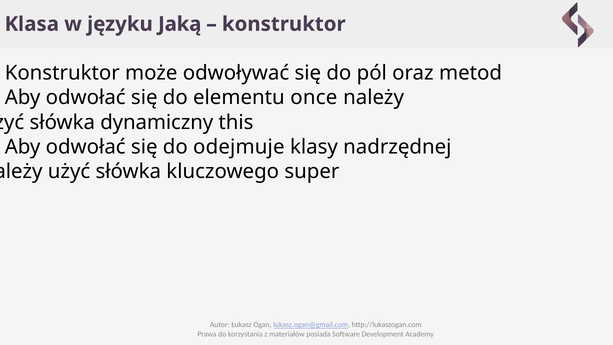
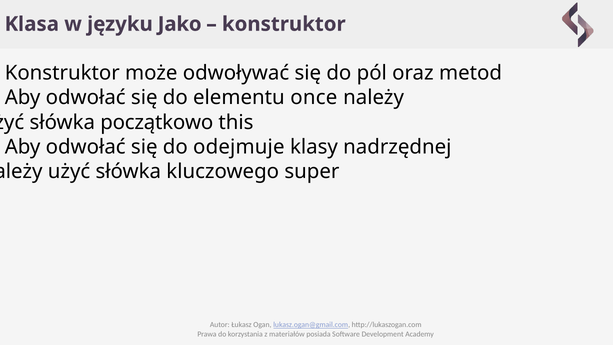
Jaką: Jaką -> Jako (180, 24)
dynamiczny: dynamiczny -> początkowo (157, 122)
